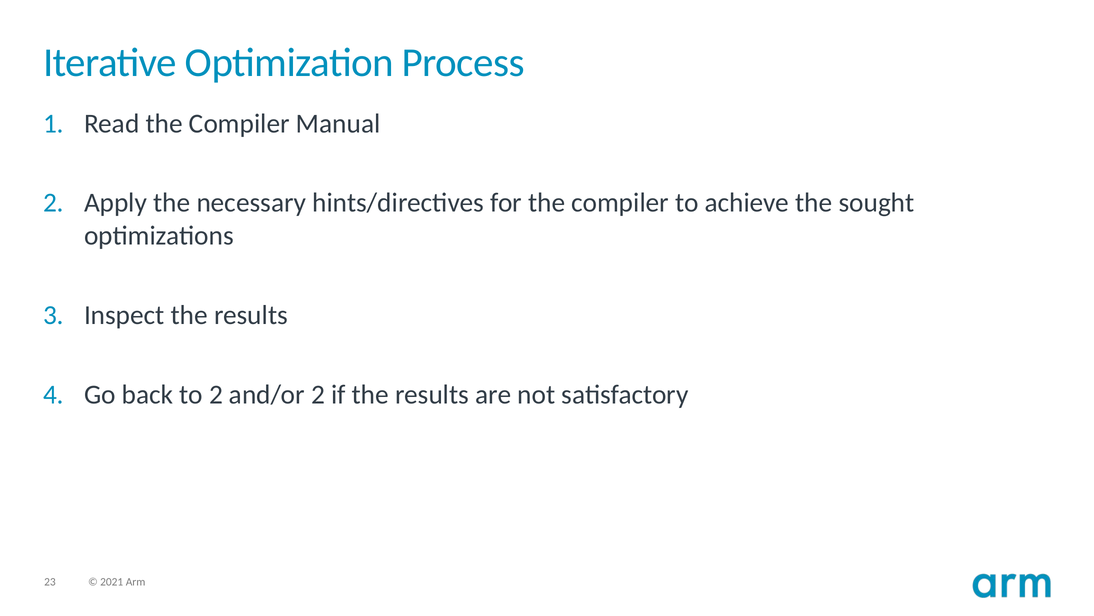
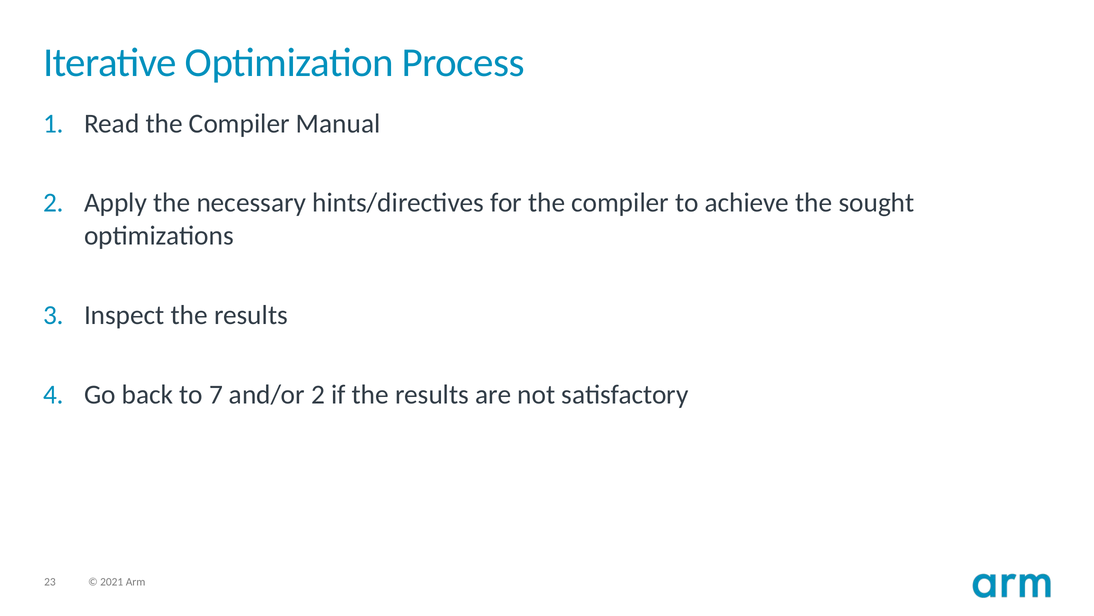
to 2: 2 -> 7 (216, 394)
